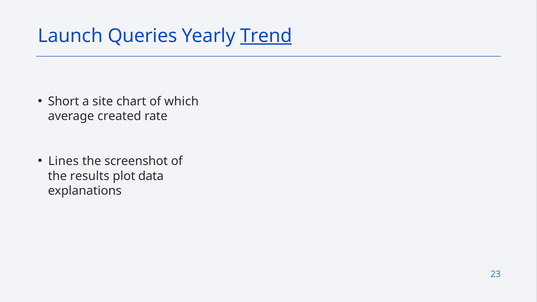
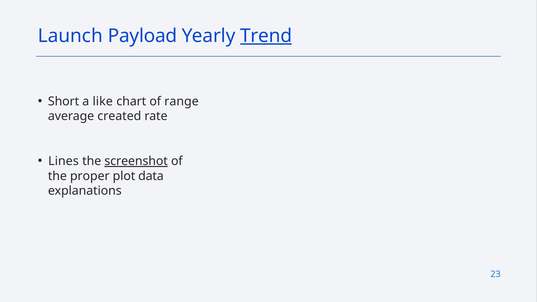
Queries: Queries -> Payload (142, 36)
site: site -> like (103, 101)
which: which -> range (182, 101)
screenshot underline: none -> present (136, 161)
results: results -> proper (90, 176)
